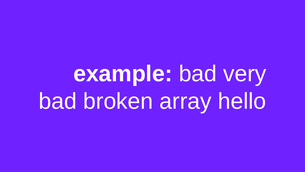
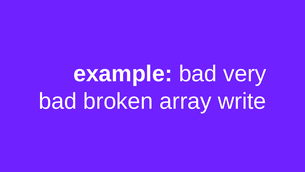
hello: hello -> write (242, 101)
